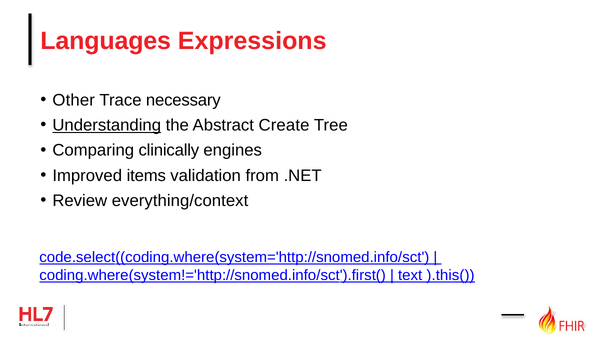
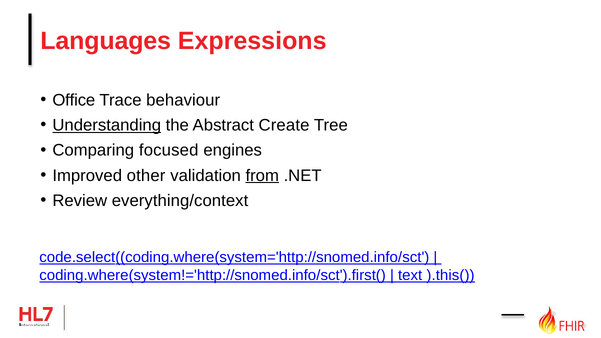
Other: Other -> Office (74, 100)
necessary: necessary -> behaviour (183, 100)
clinically: clinically -> focused (169, 151)
items: items -> other (146, 176)
from underline: none -> present (262, 176)
